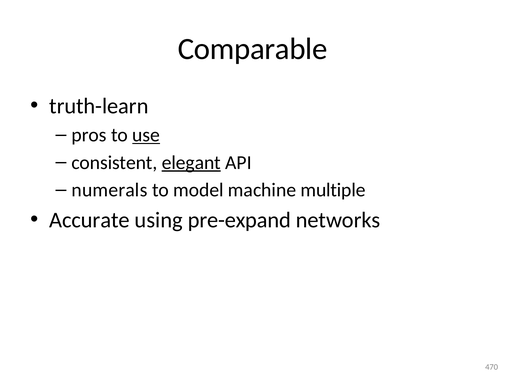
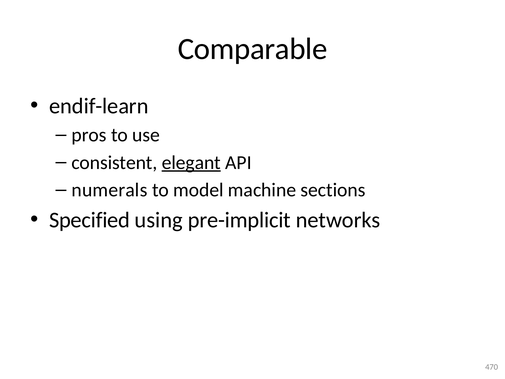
truth-learn: truth-learn -> endif-learn (99, 106)
use underline: present -> none (146, 135)
multiple: multiple -> sections (333, 190)
Accurate: Accurate -> Specified (90, 220)
pre-expand: pre-expand -> pre-implicit (239, 220)
